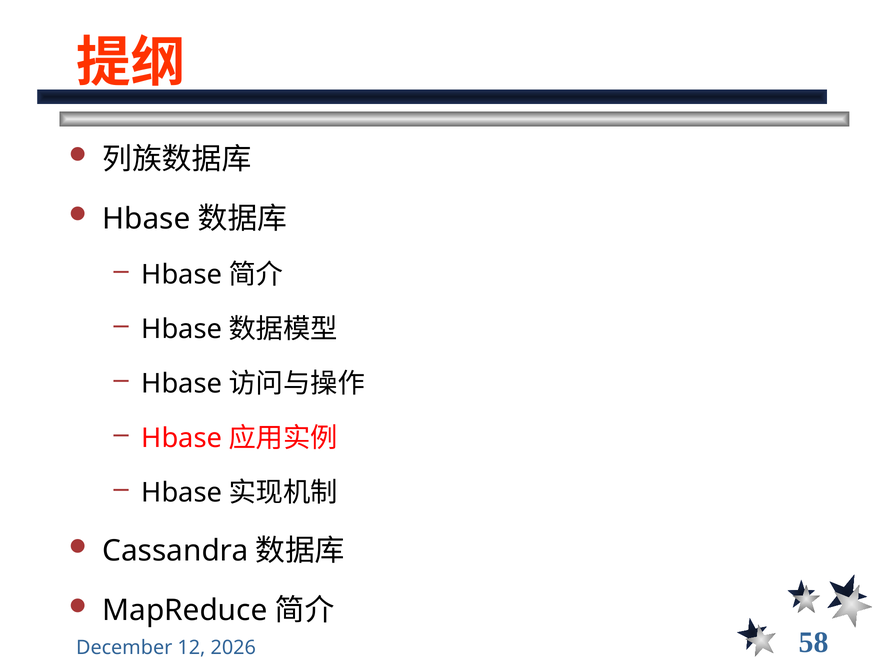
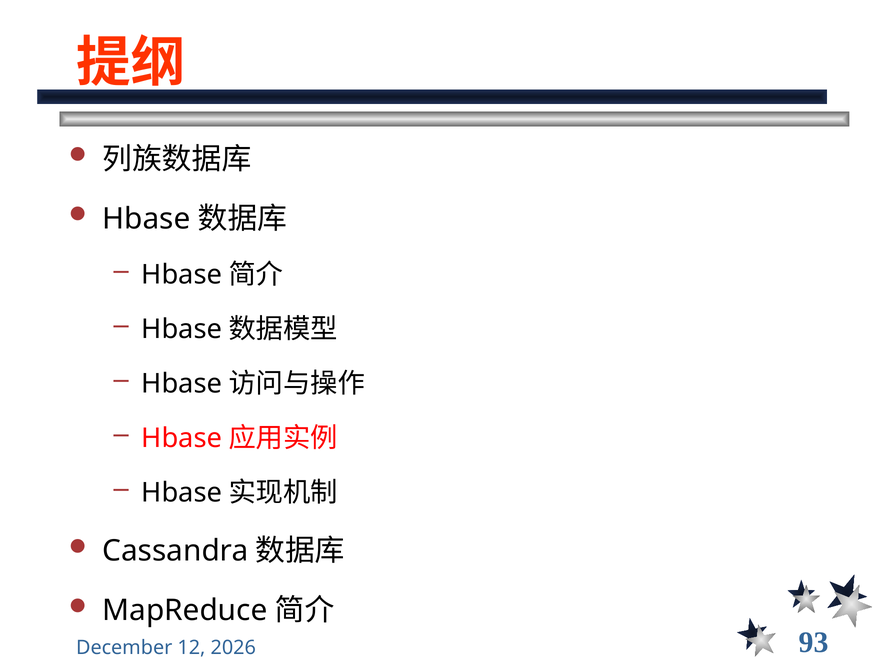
58: 58 -> 93 (814, 643)
